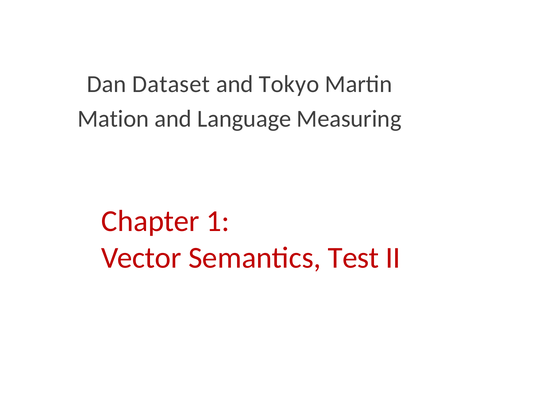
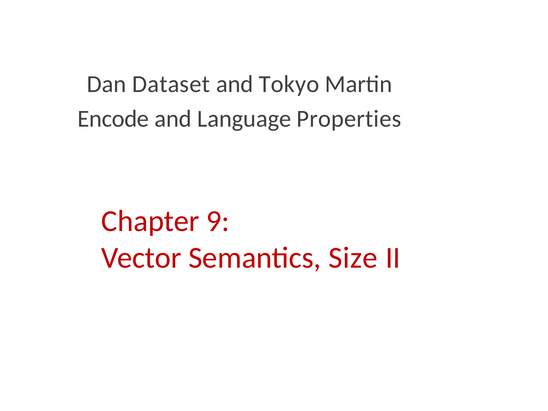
Mation: Mation -> Encode (113, 119)
Measuring: Measuring -> Properties (349, 119)
1: 1 -> 9 (218, 221)
Test: Test -> Size (353, 258)
